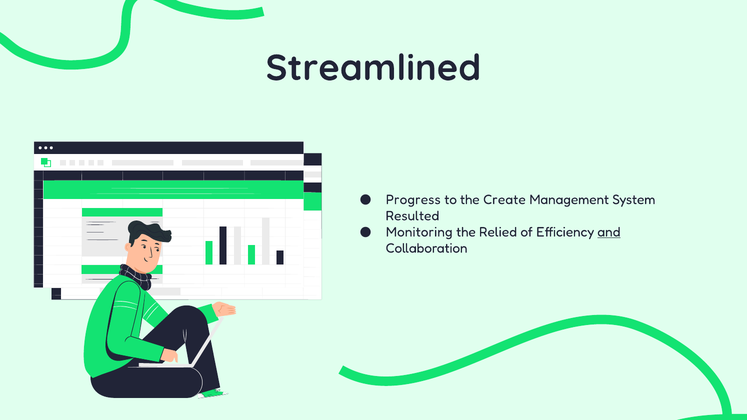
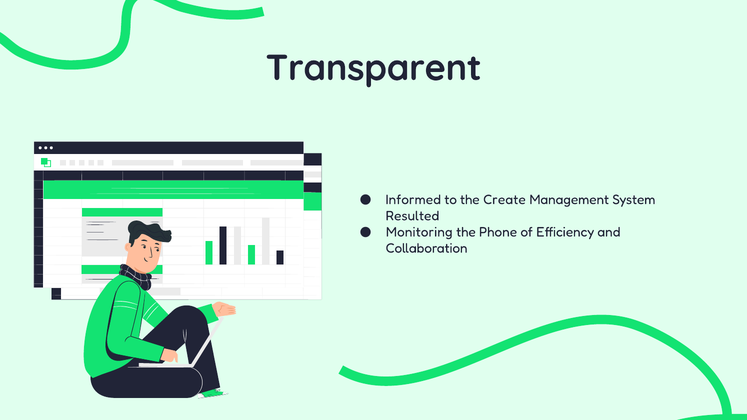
Streamlined: Streamlined -> Transparent (374, 68)
Progress: Progress -> Informed (413, 200)
Relied: Relied -> Phone (498, 232)
and underline: present -> none (609, 232)
